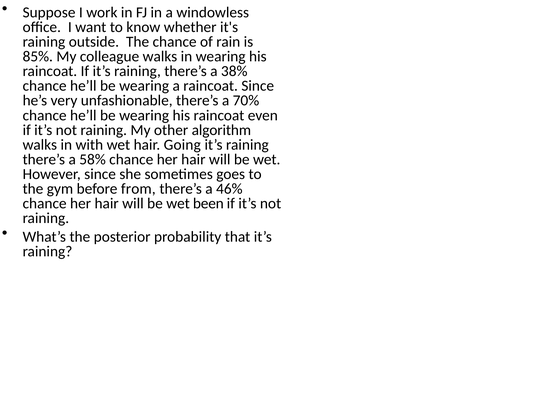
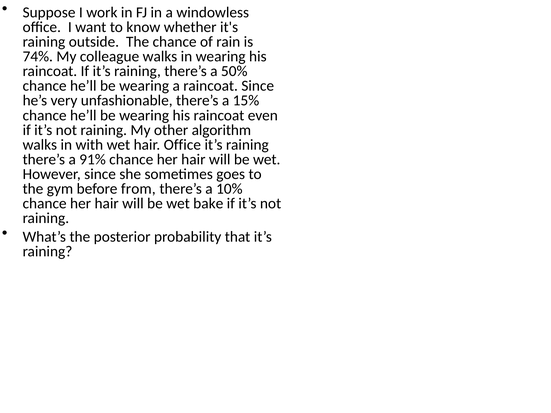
85%: 85% -> 74% (38, 57)
38%: 38% -> 50% (234, 71)
70%: 70% -> 15% (246, 101)
hair Going: Going -> Office (182, 145)
58%: 58% -> 91% (93, 159)
46%: 46% -> 10% (229, 189)
been: been -> bake (208, 204)
